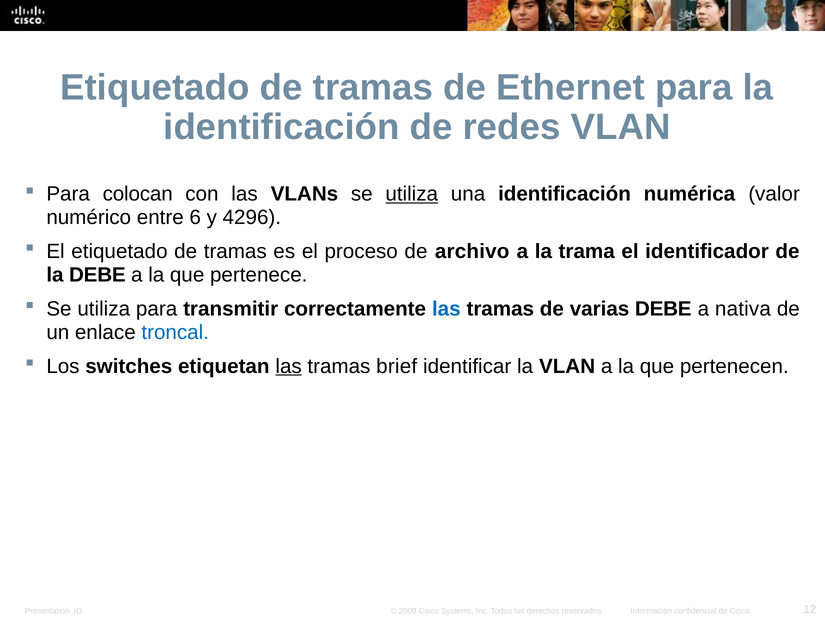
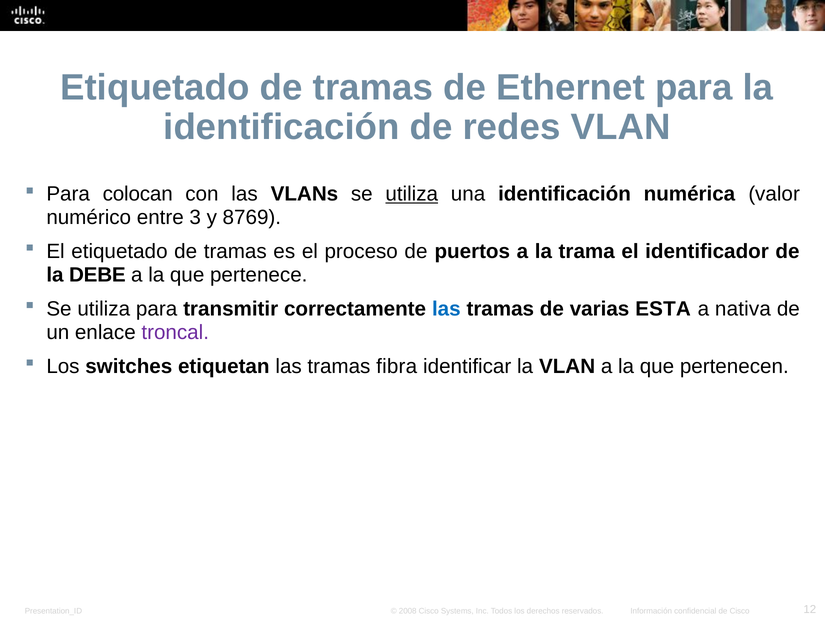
6: 6 -> 3 (195, 218)
4296: 4296 -> 8769 (252, 218)
archivo: archivo -> puertos (472, 251)
varias DEBE: DEBE -> ESTA (663, 309)
troncal colour: blue -> purple (175, 332)
las underline: present -> none (289, 366)
brief: brief -> fibra (397, 366)
